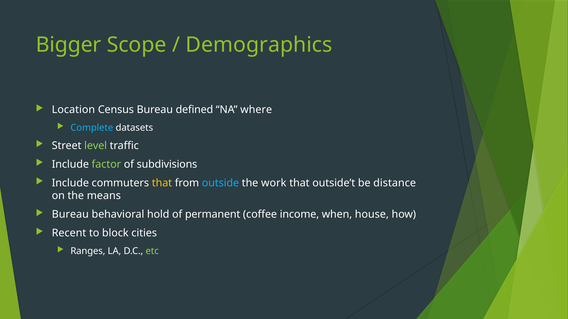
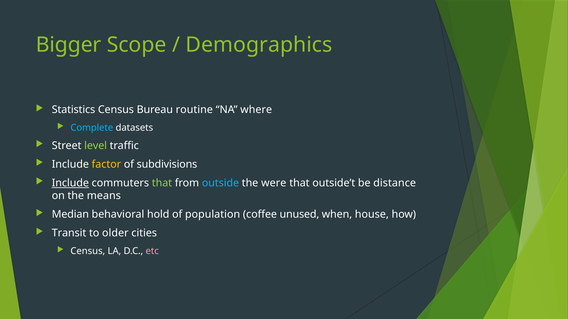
Location: Location -> Statistics (74, 110)
defined: defined -> routine (194, 110)
factor colour: light green -> yellow (106, 165)
Include underline: none -> present (70, 183)
that colour: yellow -> light green (162, 183)
work: work -> were (274, 183)
Bureau: Bureau -> Median (70, 215)
permanent: permanent -> population (213, 215)
income: income -> unused (299, 215)
Recent: Recent -> Transit (69, 233)
block: block -> older (115, 233)
Ranges: Ranges -> Census (88, 251)
etc colour: light green -> pink (152, 251)
